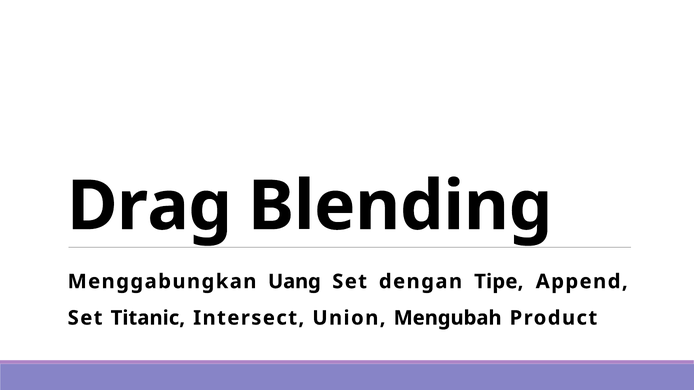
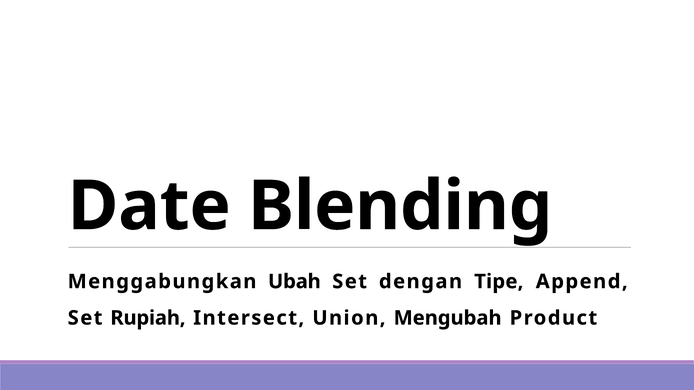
Drag: Drag -> Date (149, 207)
Uang: Uang -> Ubah (294, 282)
Titanic: Titanic -> Rupiah (148, 318)
